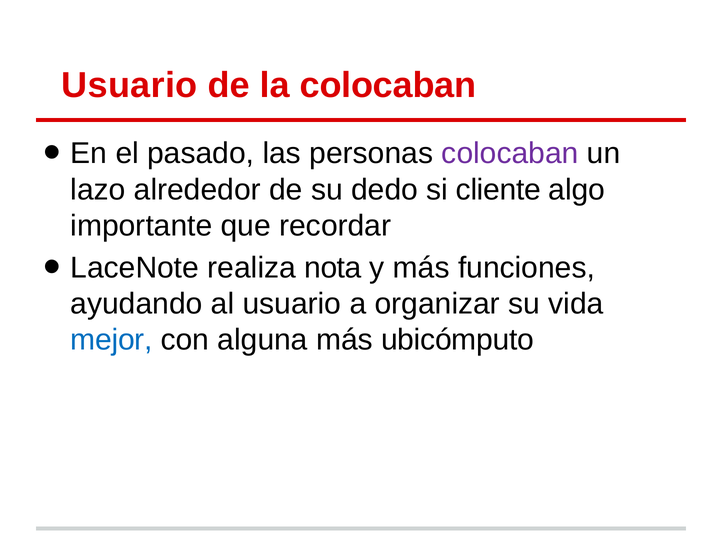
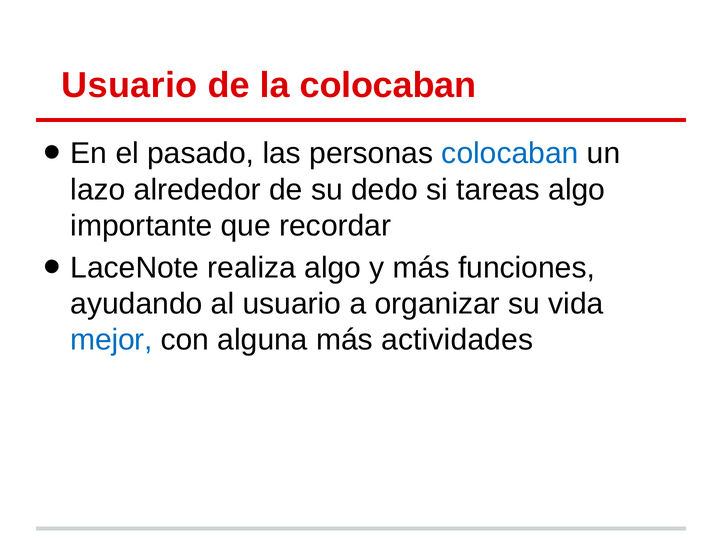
colocaban colour: purple -> blue (510, 154)
cliente: cliente -> tareas (498, 190)
realiza nota: nota -> algo (333, 268)
ubicómputo: ubicómputo -> actividades (457, 340)
